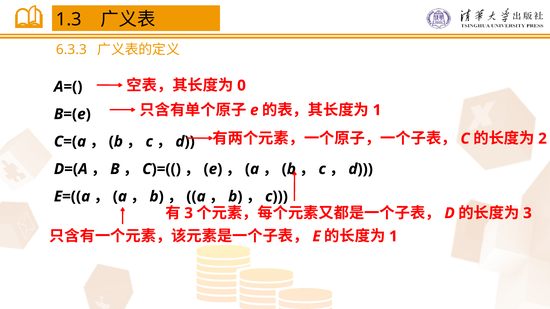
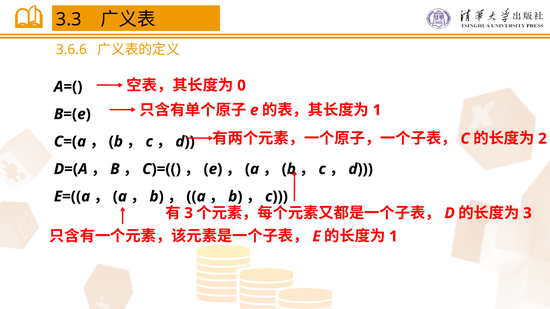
1.3: 1.3 -> 3.3 (69, 20)
6.3.3: 6.3.3 -> 3.6.6 (71, 50)
